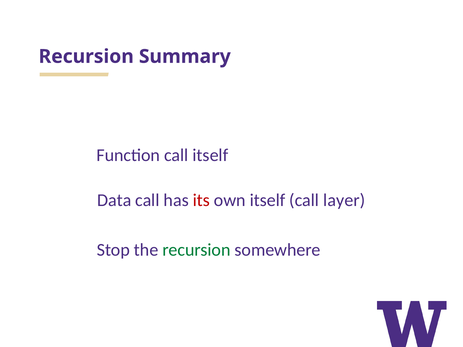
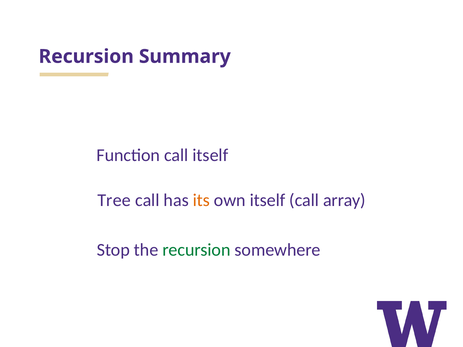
Data: Data -> Tree (114, 200)
its colour: red -> orange (201, 200)
layer: layer -> array (344, 200)
